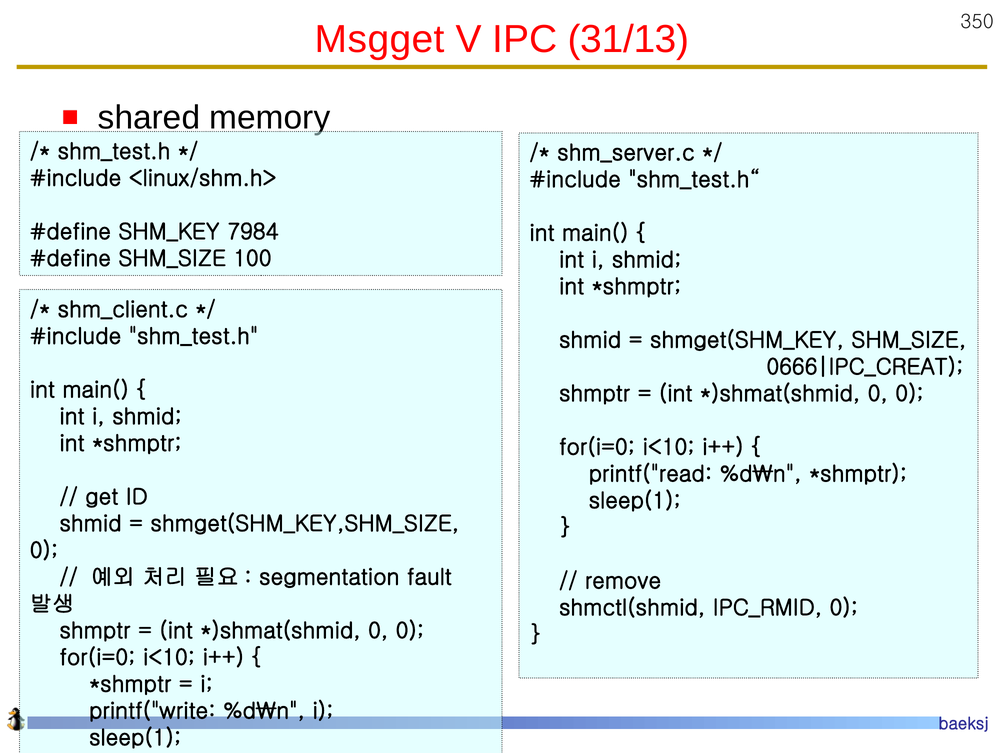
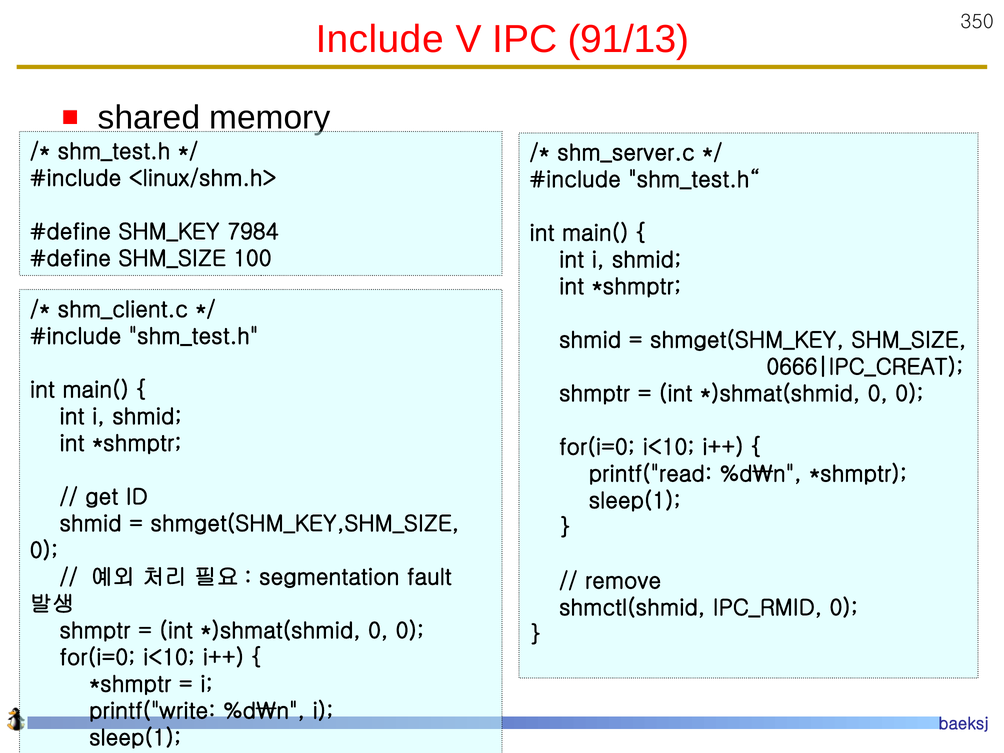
Msgget: Msgget -> Include (380, 40)
31/13: 31/13 -> 91/13 (629, 40)
